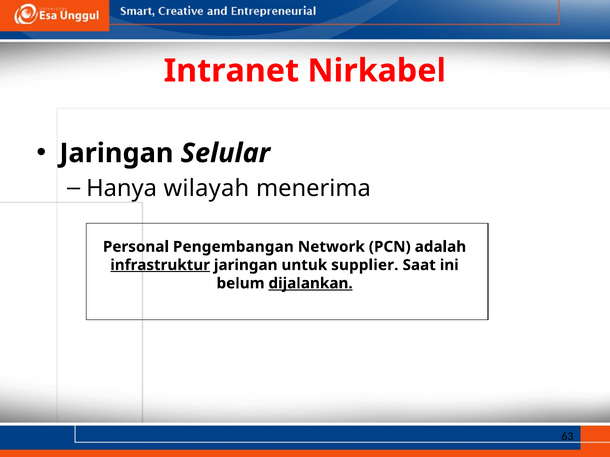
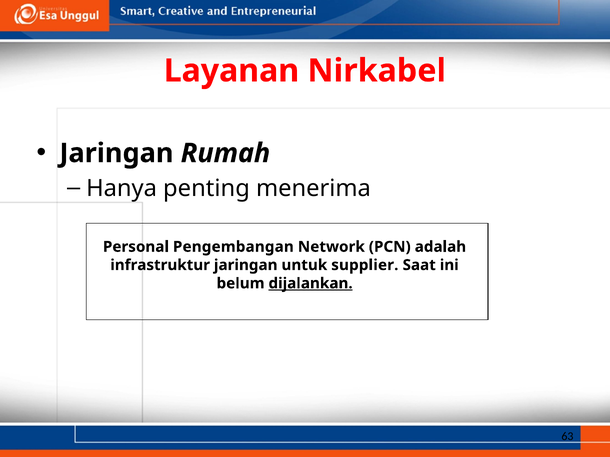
Intranet: Intranet -> Layanan (231, 71)
Selular: Selular -> Rumah (225, 153)
wilayah: wilayah -> penting (207, 188)
infrastruktur underline: present -> none (160, 265)
